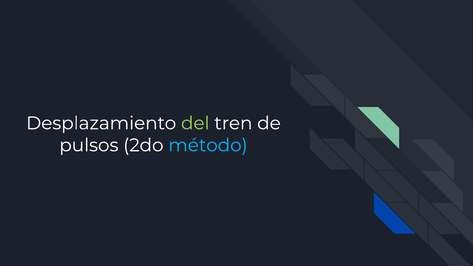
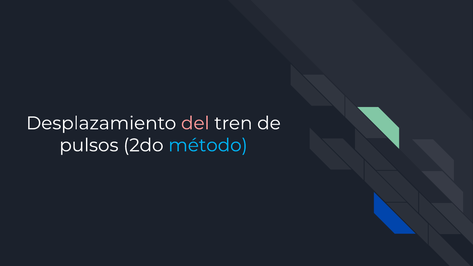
del colour: light green -> pink (195, 123)
